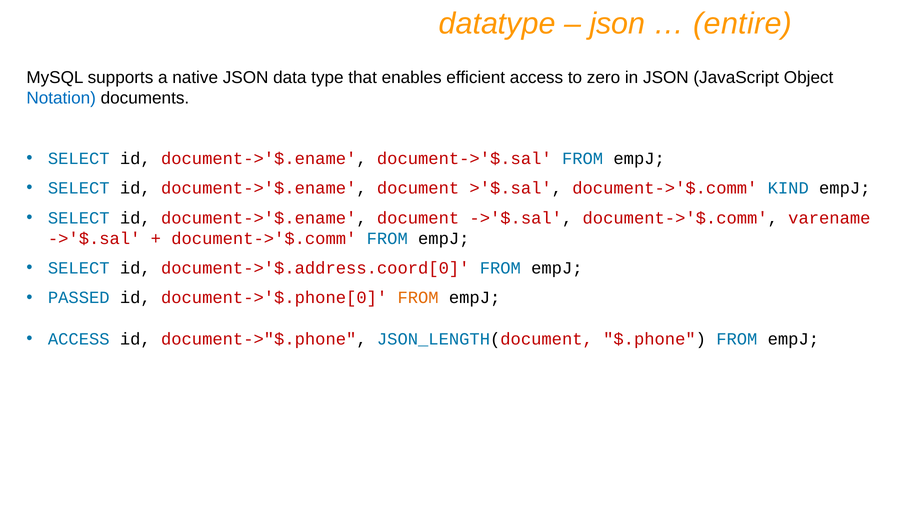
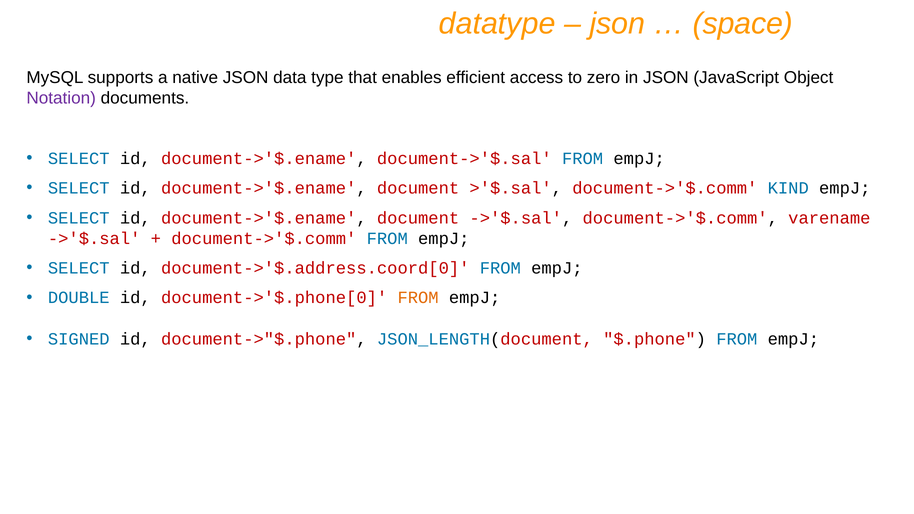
entire: entire -> space (743, 24)
Notation colour: blue -> purple (61, 98)
PASSED: PASSED -> DOUBLE (79, 298)
ACCESS: ACCESS -> SIGNED (79, 339)
